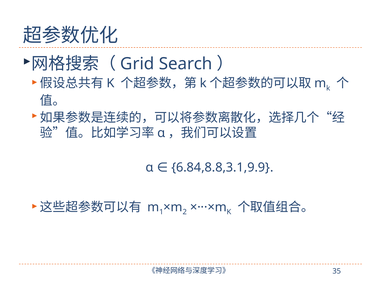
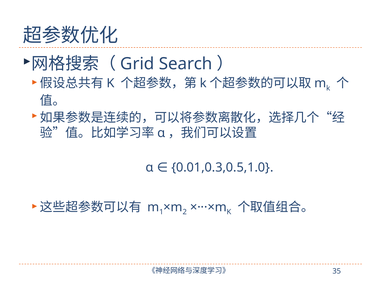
6.84,8.8,3.1,9.9: 6.84,8.8,3.1,9.9 -> 0.01,0.3,0.5,1.0 (222, 168)
